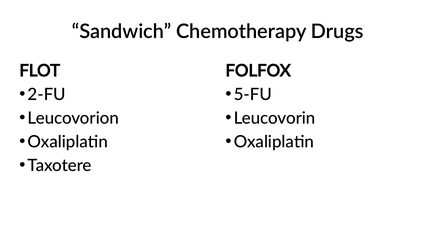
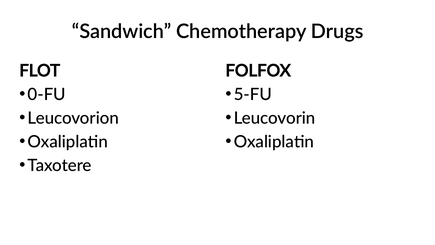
2-FU: 2-FU -> 0-FU (47, 94)
